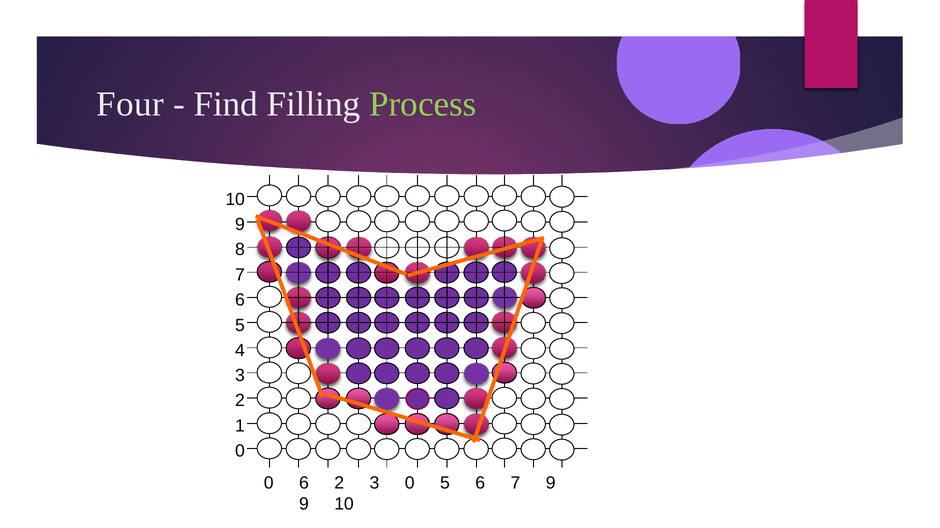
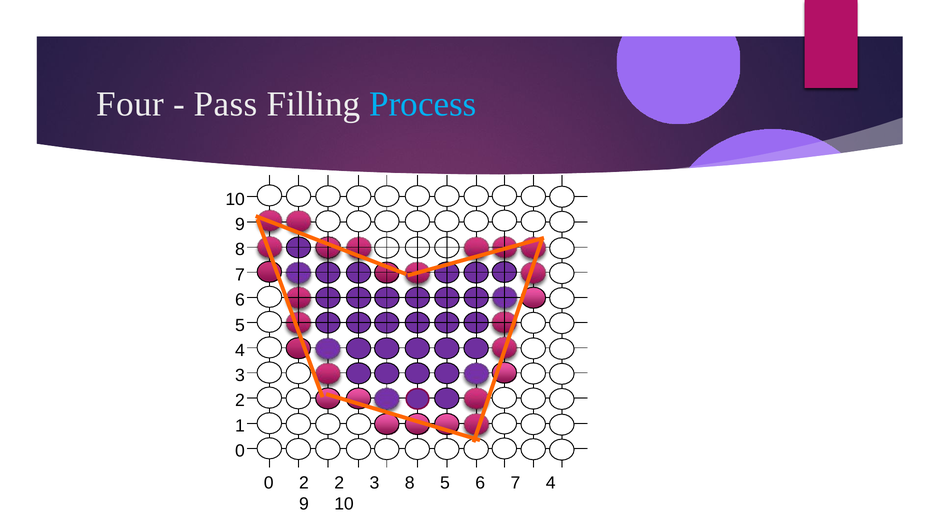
Find: Find -> Pass (226, 104)
Process colour: light green -> light blue (423, 104)
0 6: 6 -> 2 (304, 484)
3 0: 0 -> 8 (410, 484)
7 9: 9 -> 4 (551, 484)
